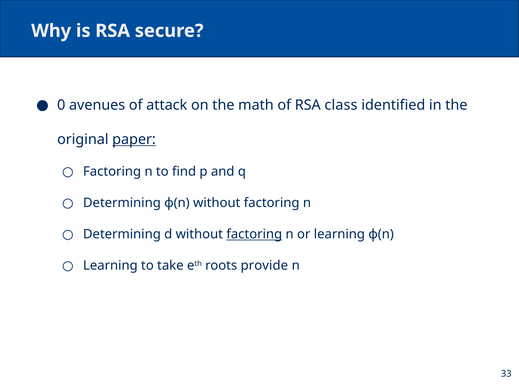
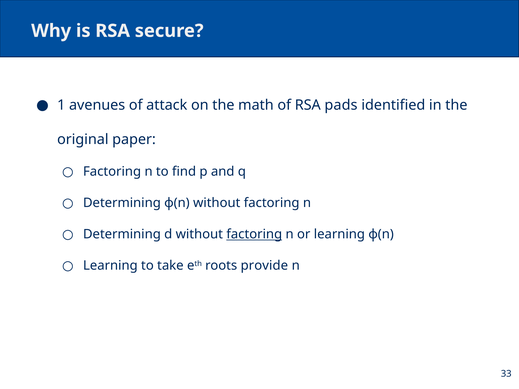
0: 0 -> 1 (61, 105)
class: class -> pads (341, 105)
paper underline: present -> none (134, 140)
